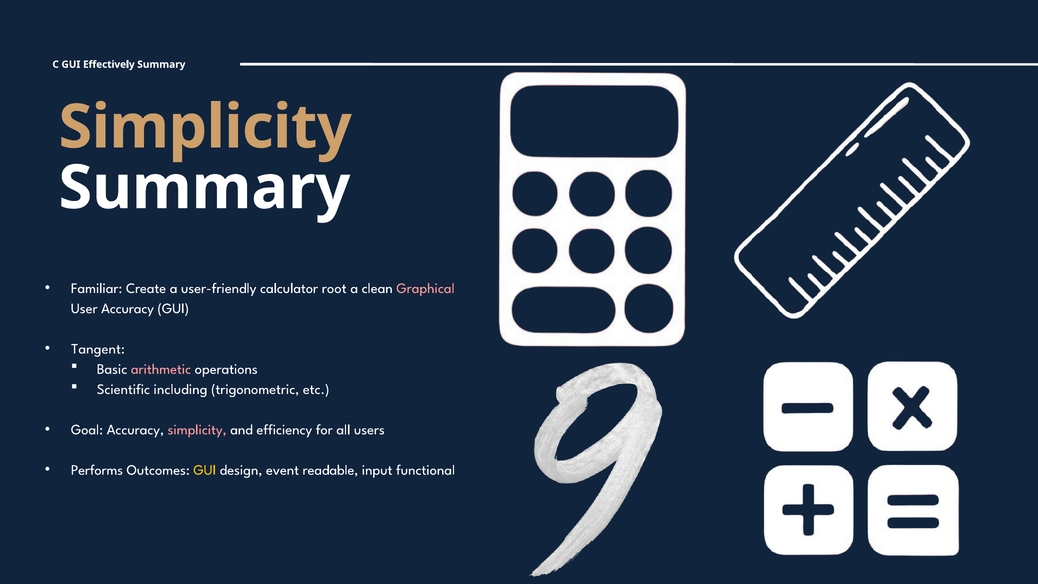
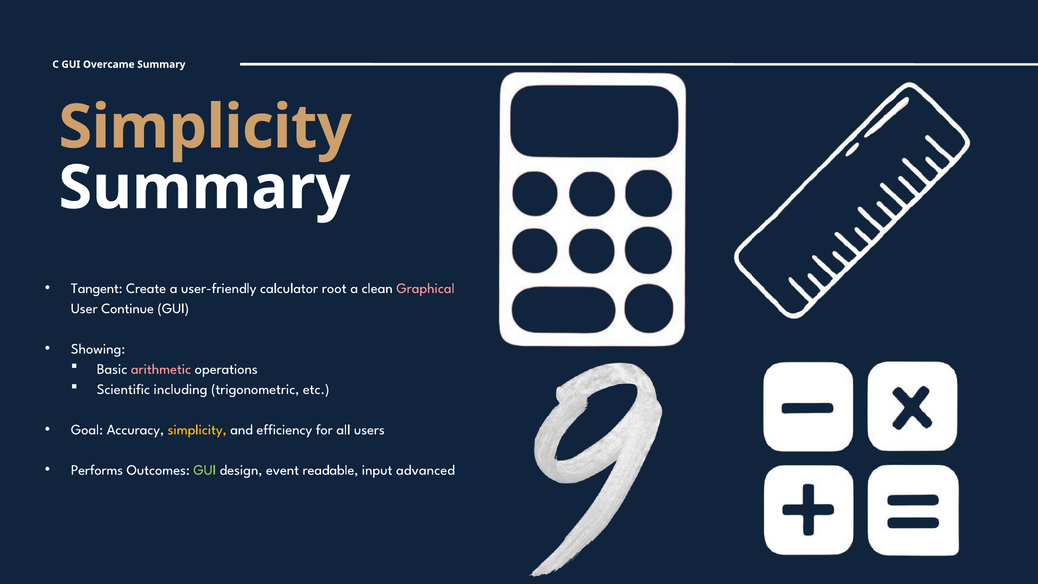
Effectively: Effectively -> Overcame (109, 64)
Familiar: Familiar -> Tangent (97, 288)
User Accuracy: Accuracy -> Continue (128, 308)
Tangent: Tangent -> Showing (98, 349)
simplicity colour: pink -> yellow (197, 429)
GUI colour: yellow -> light green (205, 470)
functional: functional -> advanced (426, 470)
